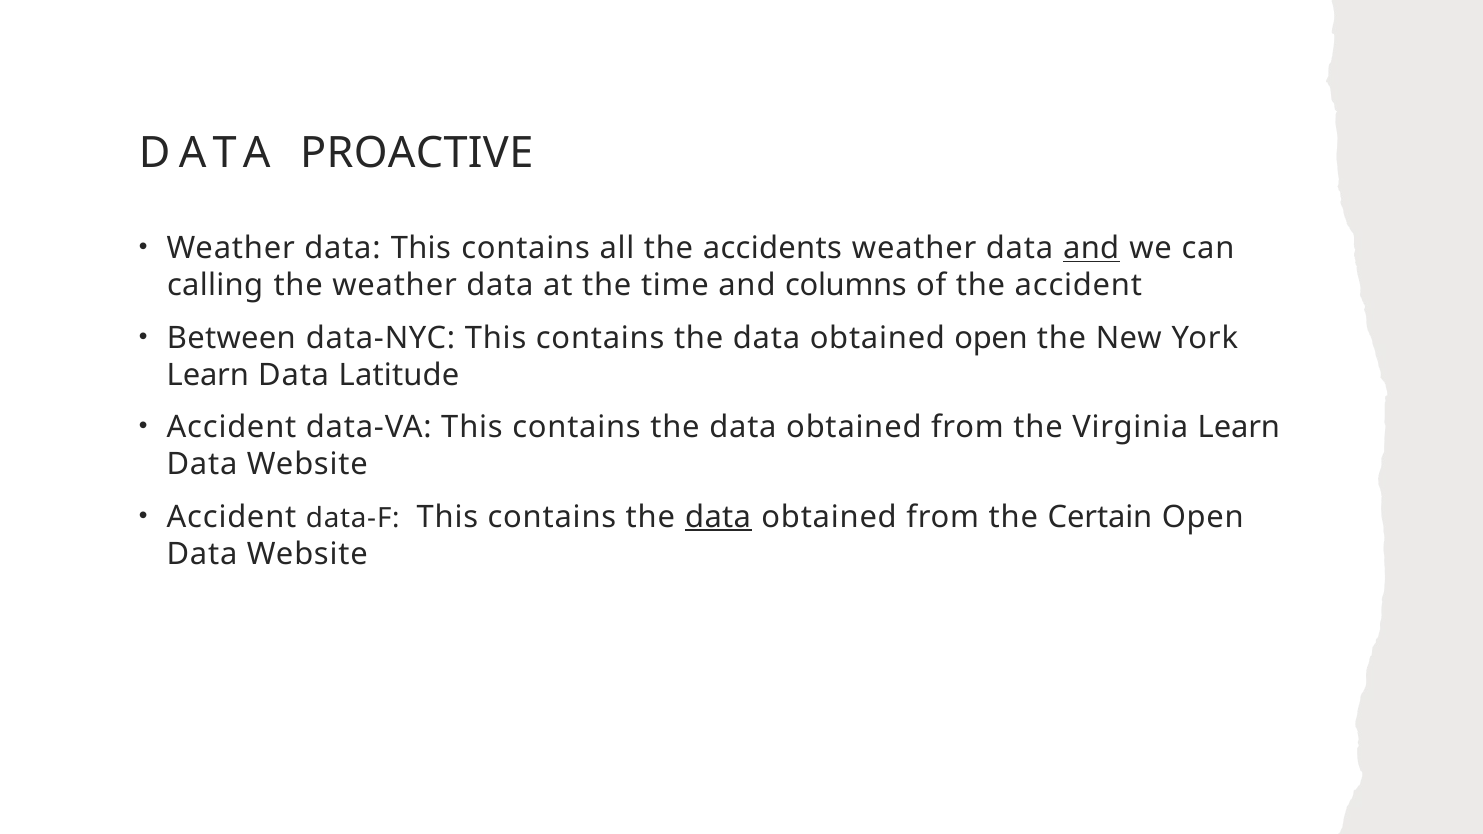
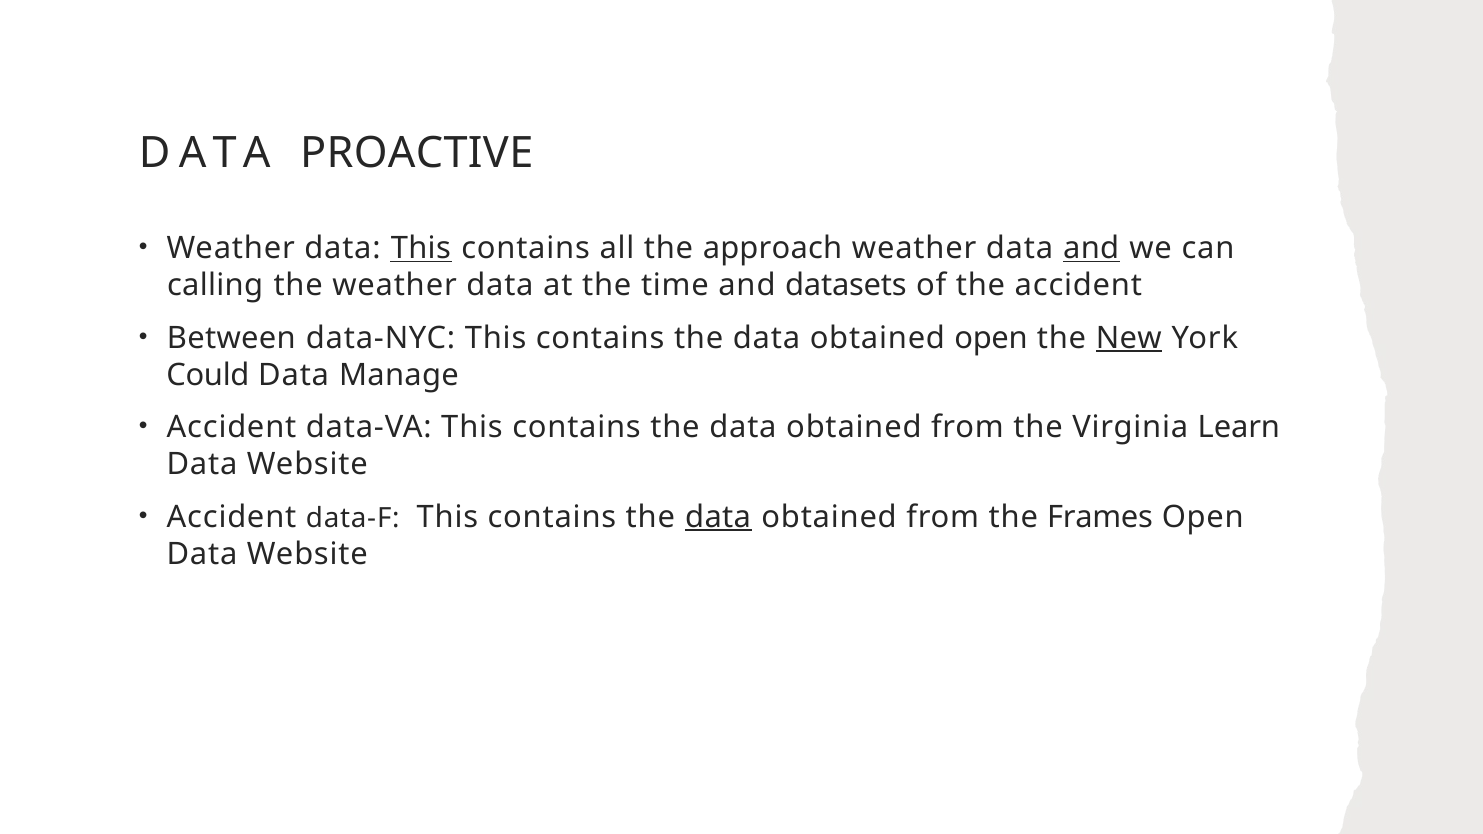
This underline: none -> present (421, 248)
accidents: accidents -> approach (772, 248)
columns: columns -> datasets (846, 285)
New underline: none -> present (1129, 338)
Learn: Learn -> Could (208, 375)
Latitude: Latitude -> Manage (399, 375)
Certain: Certain -> Frames (1100, 517)
